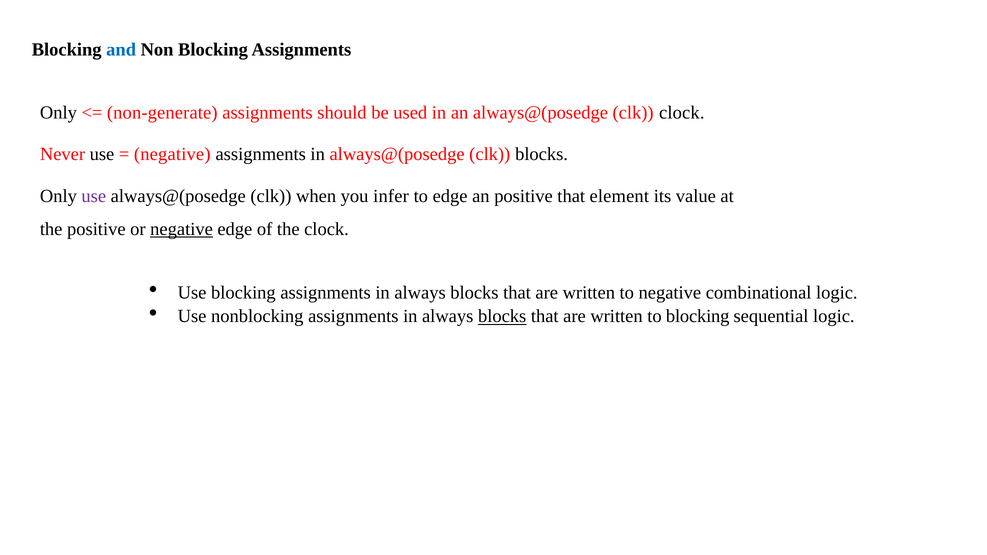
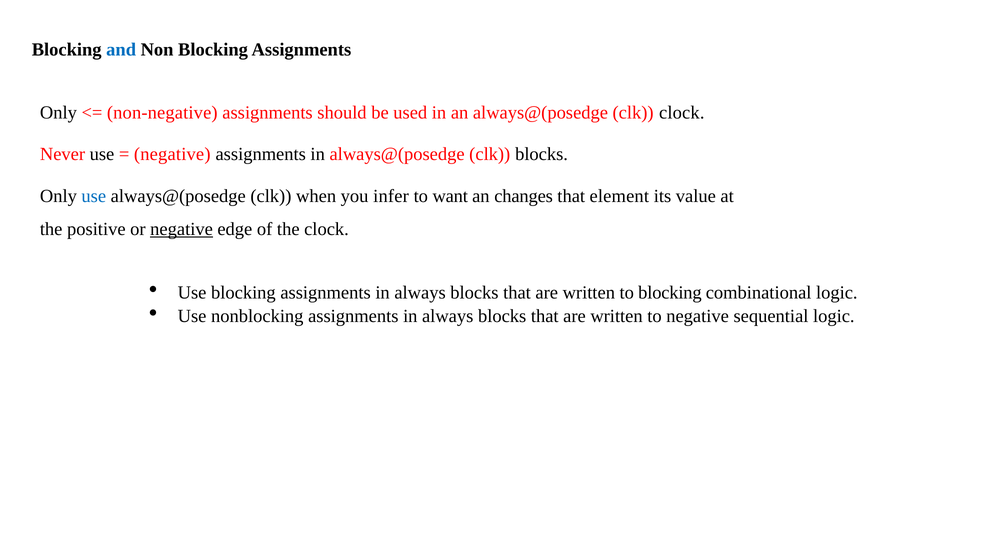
non-generate: non-generate -> non-negative (162, 113)
use colour: purple -> blue (94, 196)
to edge: edge -> want (450, 196)
an positive: positive -> changes (524, 196)
to negative: negative -> blocking (670, 293)
blocks underline: present -> none (502, 316)
to blocking: blocking -> negative (698, 316)
